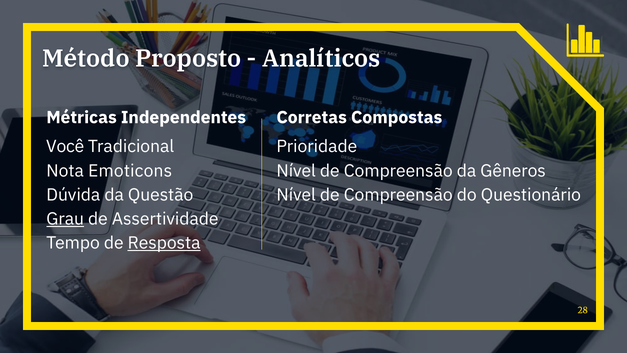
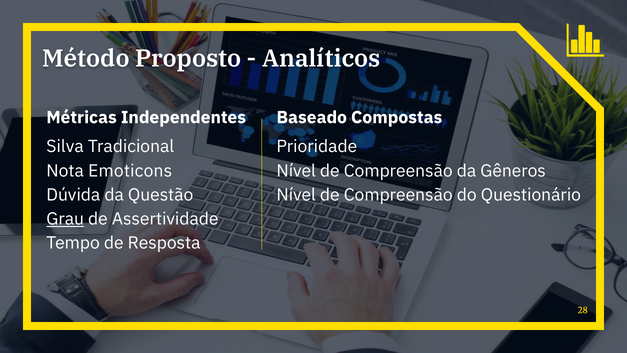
Corretas: Corretas -> Baseado (312, 117)
Você: Você -> Silva (65, 147)
Resposta underline: present -> none (164, 243)
